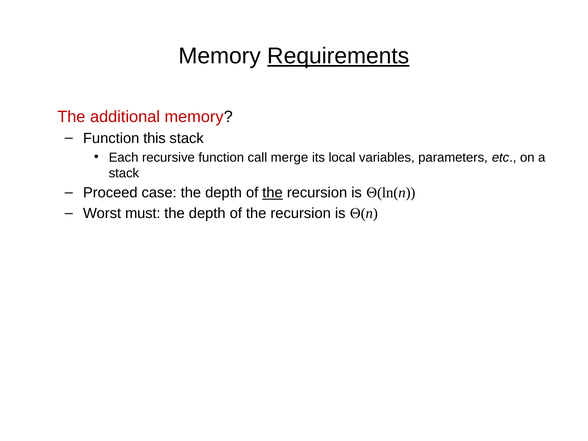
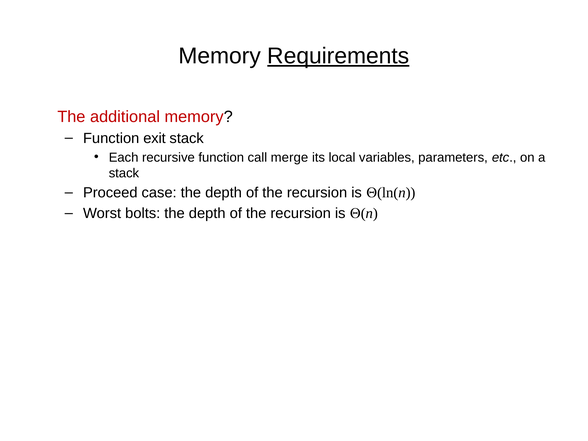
this: this -> exit (154, 138)
the underline: present -> none (272, 193)
must: must -> bolts (143, 213)
